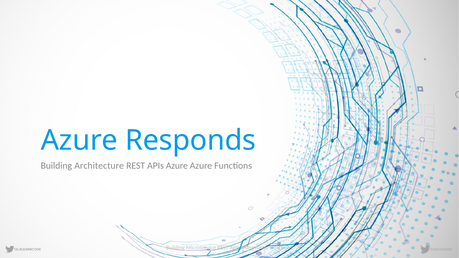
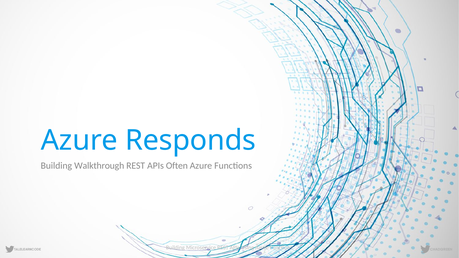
Architecture: Architecture -> Walkthrough (99, 166)
APIs Azure: Azure -> Often (177, 166)
